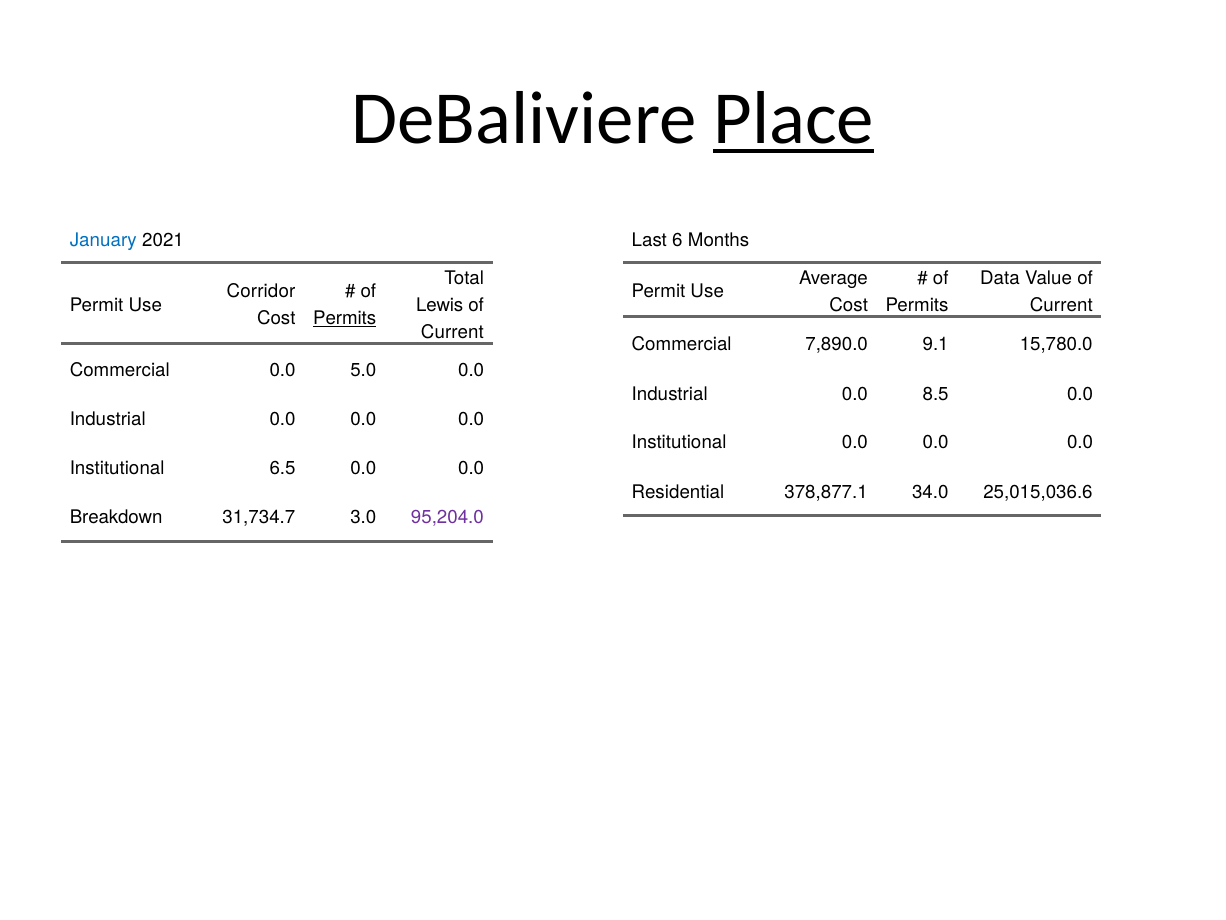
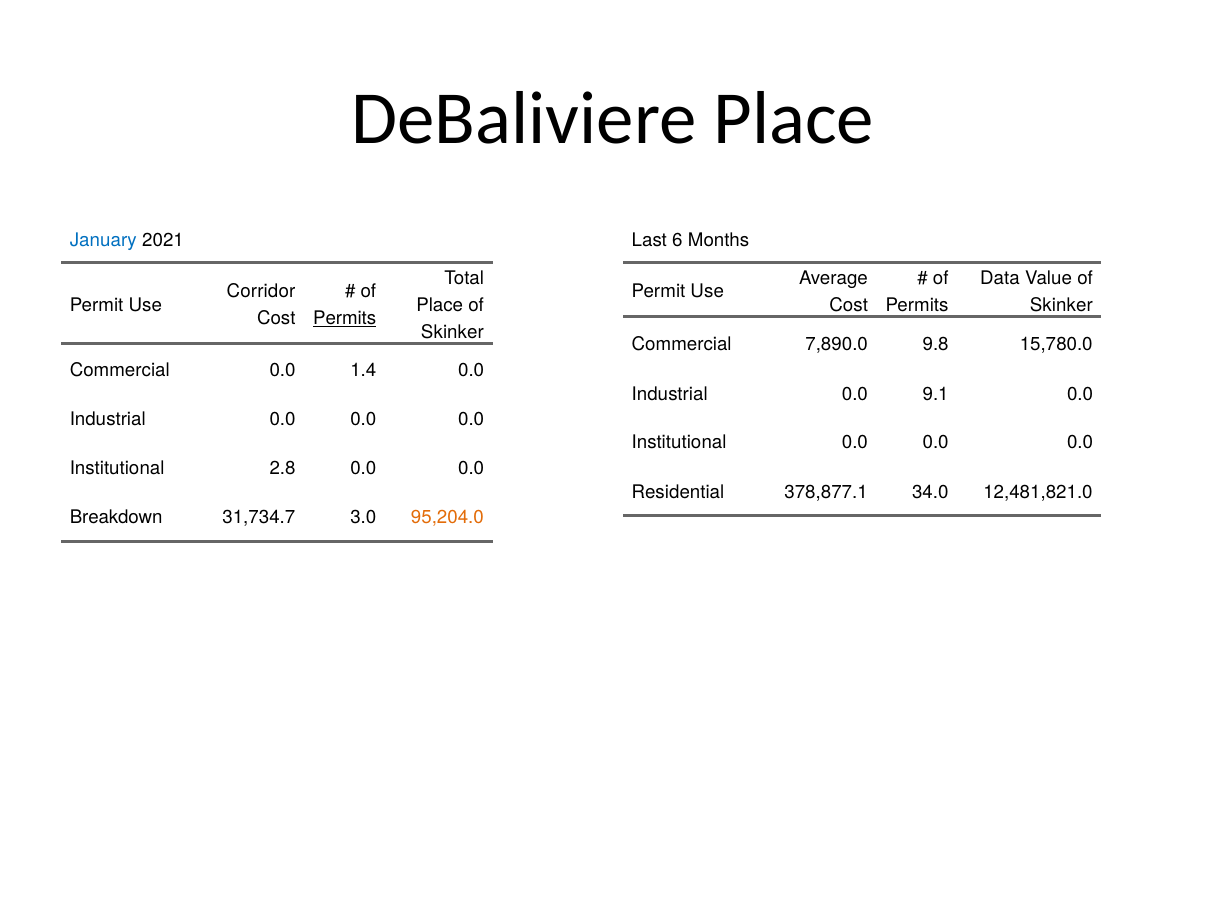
Place underline: present -> none (794, 119)
Lewis: Lewis -> Place (440, 305)
Current: Current -> Skinker (1061, 305)
Current: Current -> Skinker (452, 332)
9.1: 9.1 -> 9.8 (936, 344)
5.0: 5.0 -> 1.4 (363, 370)
8.5: 8.5 -> 9.1 (936, 394)
6.5: 6.5 -> 2.8 (283, 468)
25,015,036.6: 25,015,036.6 -> 12,481,821.0 (1038, 492)
95,204.0 colour: purple -> orange (447, 517)
